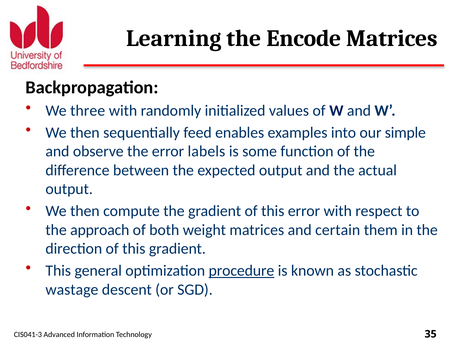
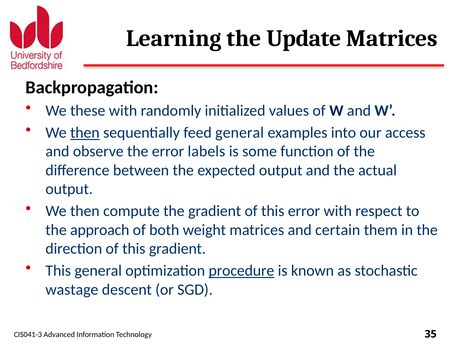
Encode: Encode -> Update (304, 38)
three: three -> these (88, 111)
then underline: none -> present (85, 132)
feed enables: enables -> general (240, 132)
simple: simple -> access (405, 132)
